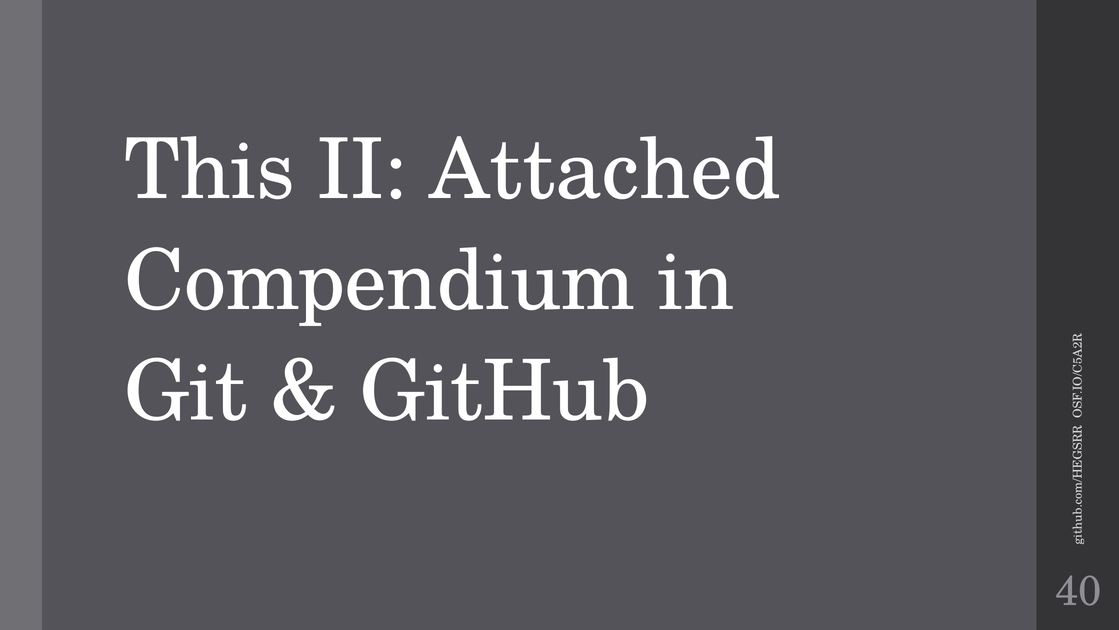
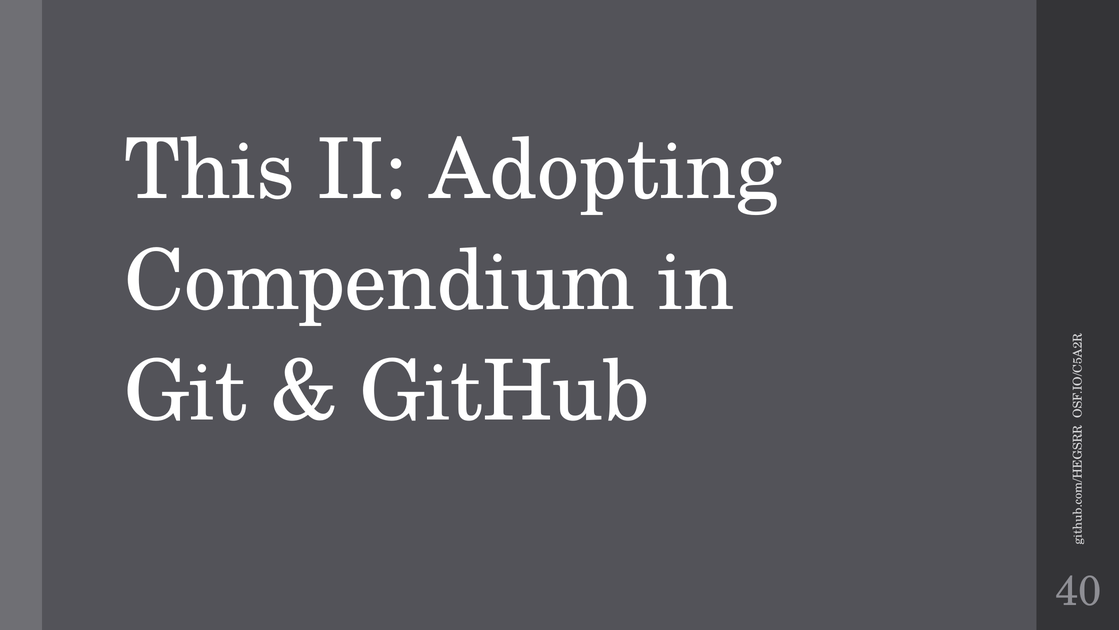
Attached: Attached -> Adopting (605, 170)
